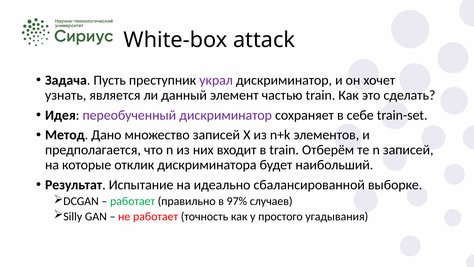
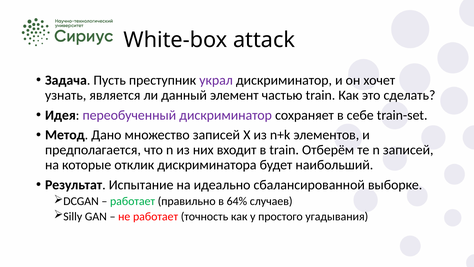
97%: 97% -> 64% (237, 201)
